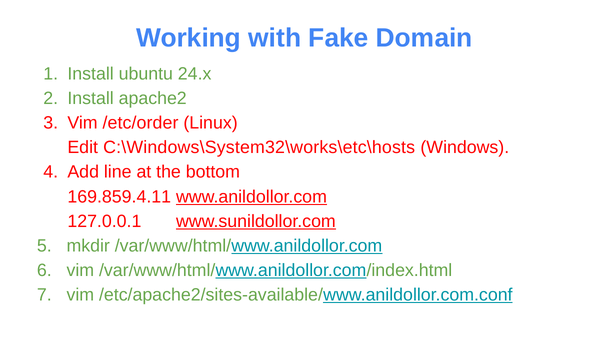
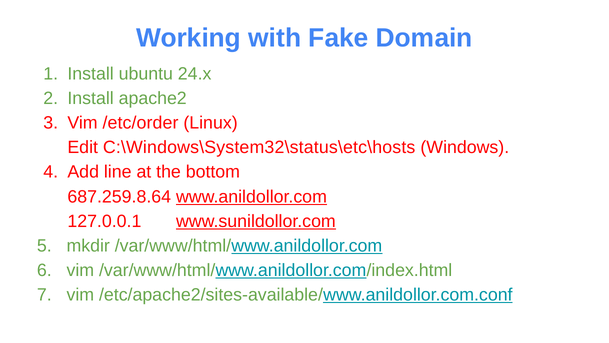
C:\Windows\System32\works\etc\hosts: C:\Windows\System32\works\etc\hosts -> C:\Windows\System32\status\etc\hosts (259, 147)
169.859.4.11: 169.859.4.11 -> 687.259.8.64 (119, 196)
